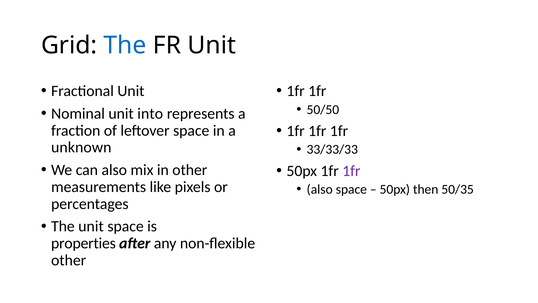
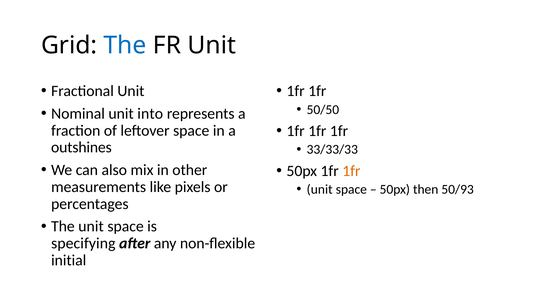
unknown: unknown -> outshines (81, 147)
1fr colour: purple -> orange (351, 171)
also: also -> unit (320, 189)
50/35: 50/35 -> 50/93 (458, 189)
properties: properties -> specifying (83, 243)
other: other -> initial (69, 260)
